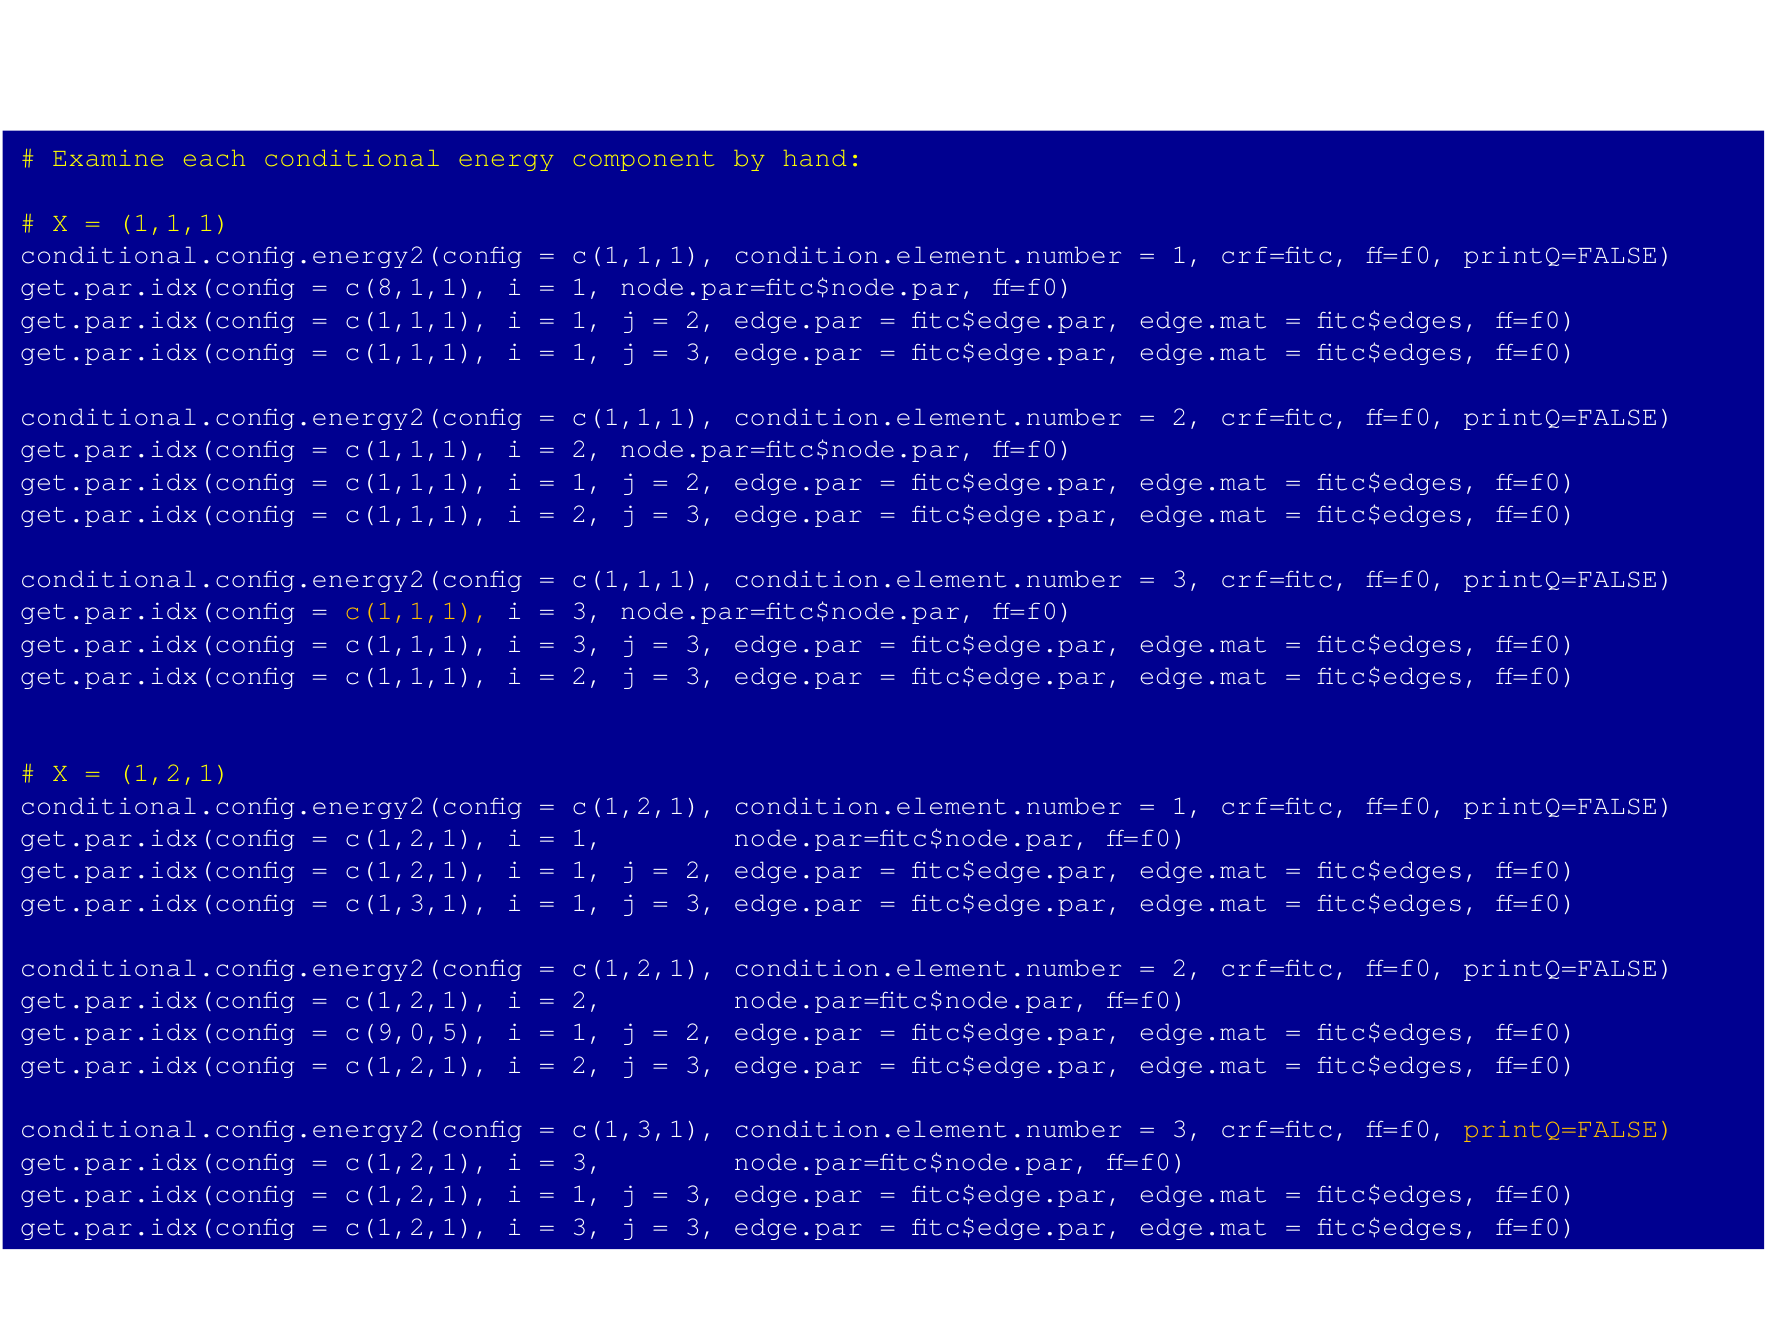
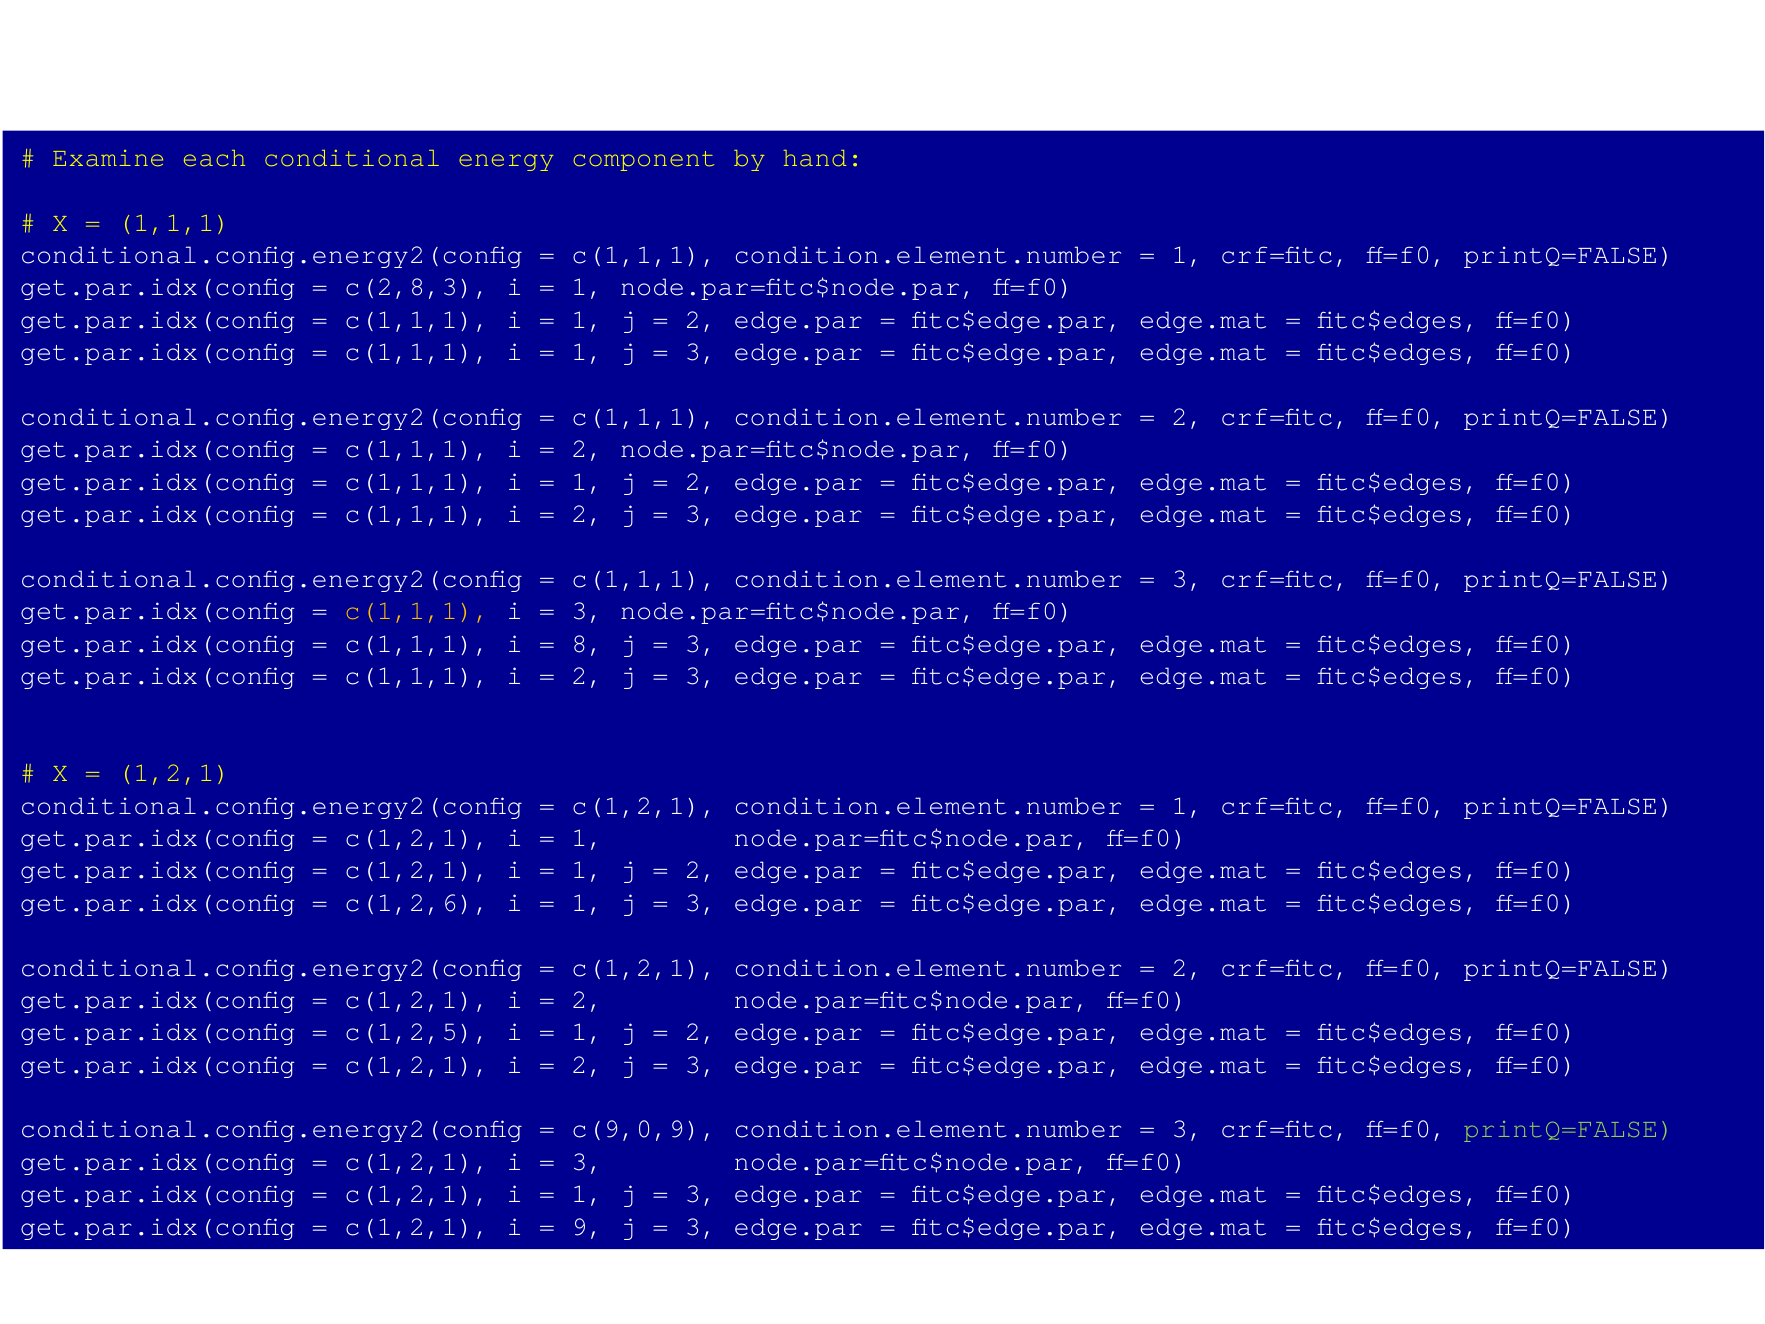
c(8,1,1: c(8,1,1 -> c(2,8,3 (417, 287)
3: 3 -> 8 (588, 643)
c(1,3,1: c(1,3,1 -> c(1,2,6 (417, 902)
c(9,0,5: c(9,0,5 -> c(1,2,5 (417, 1032)
c(1,3,1: c(1,3,1 -> c(9,0,9 (644, 1129)
printQ=FALSE colour: yellow -> light green (1569, 1129)
3: 3 -> 9 (588, 1226)
